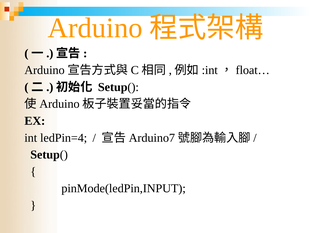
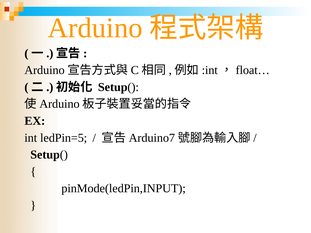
ledPin=4: ledPin=4 -> ledPin=5 (64, 138)
